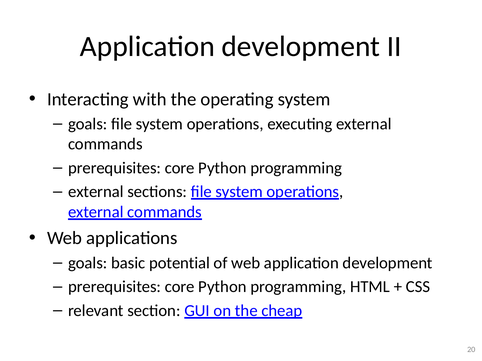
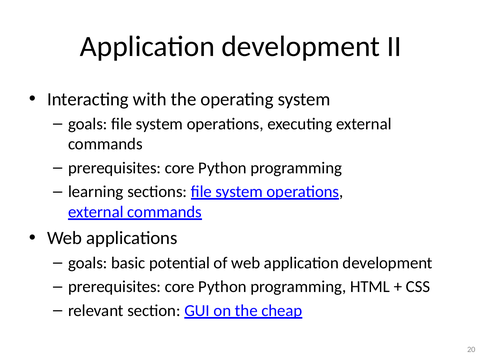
external: external -> learning (96, 192)
